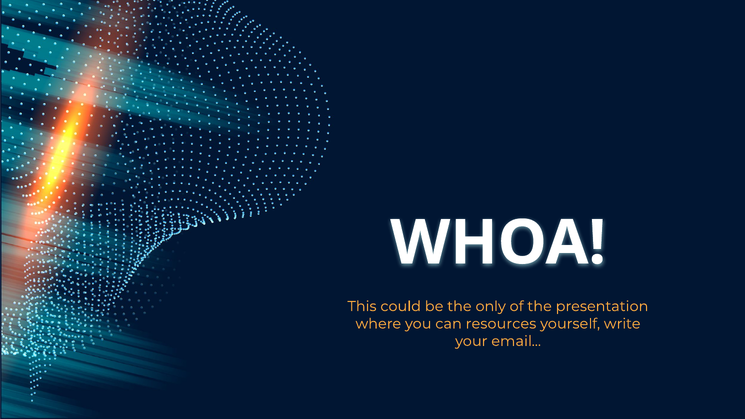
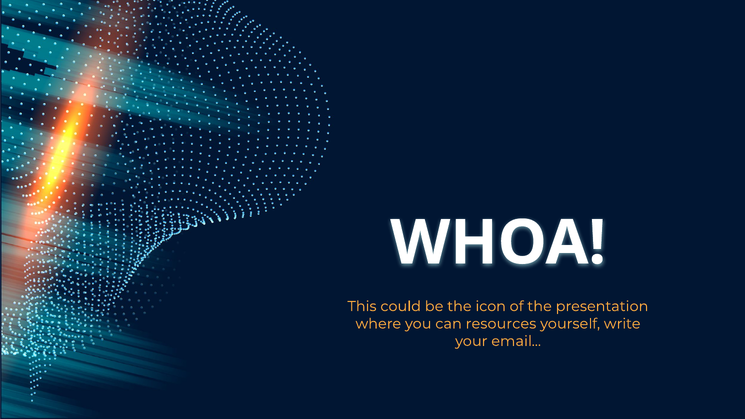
only: only -> icon (491, 306)
